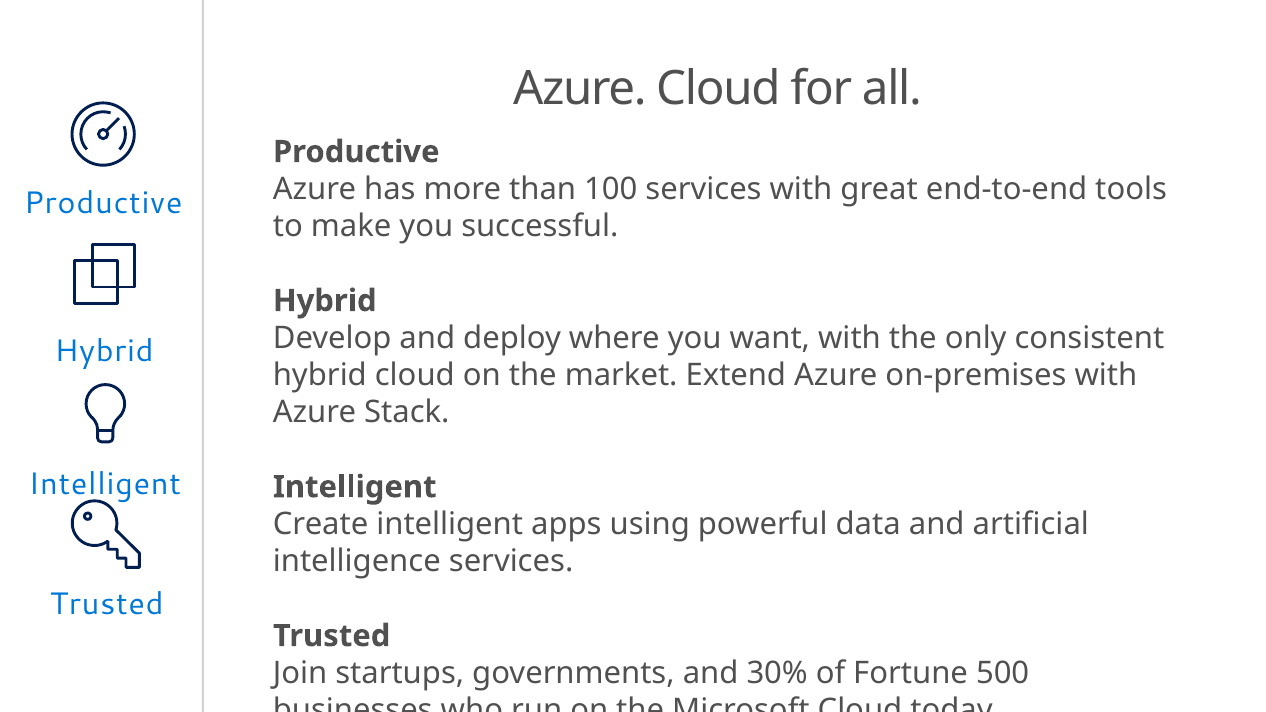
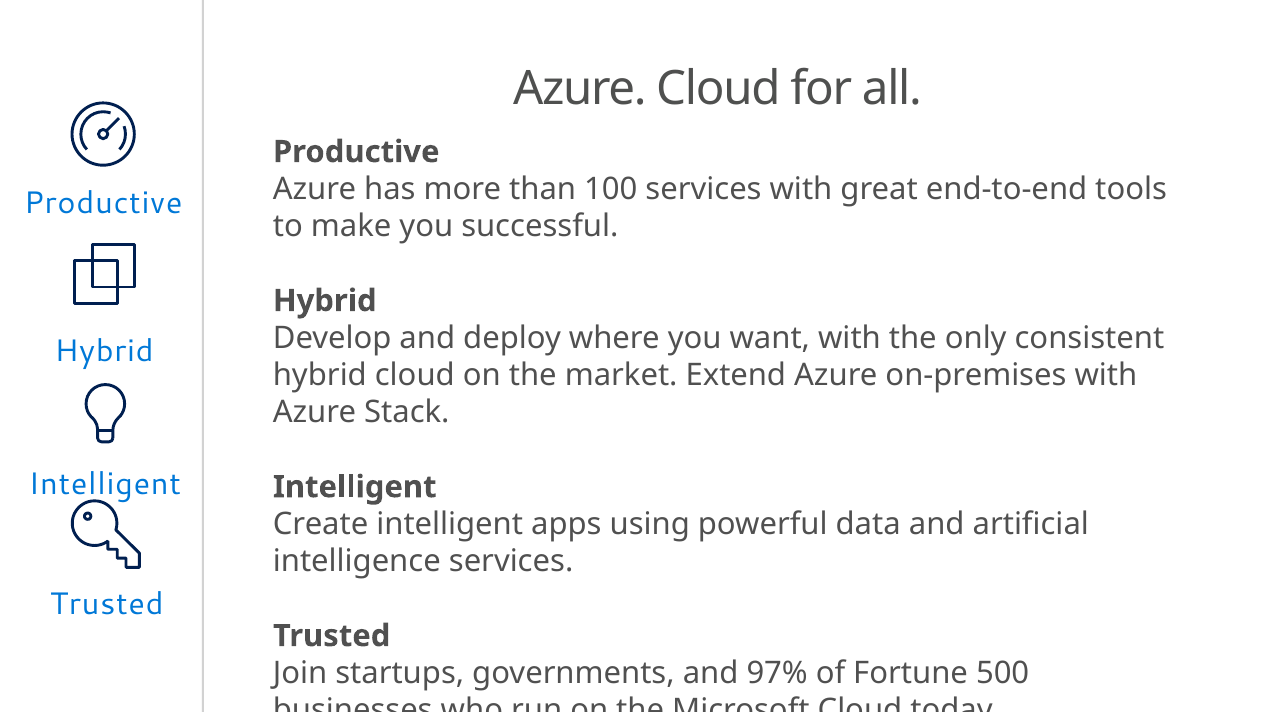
30%: 30% -> 97% (777, 673)
